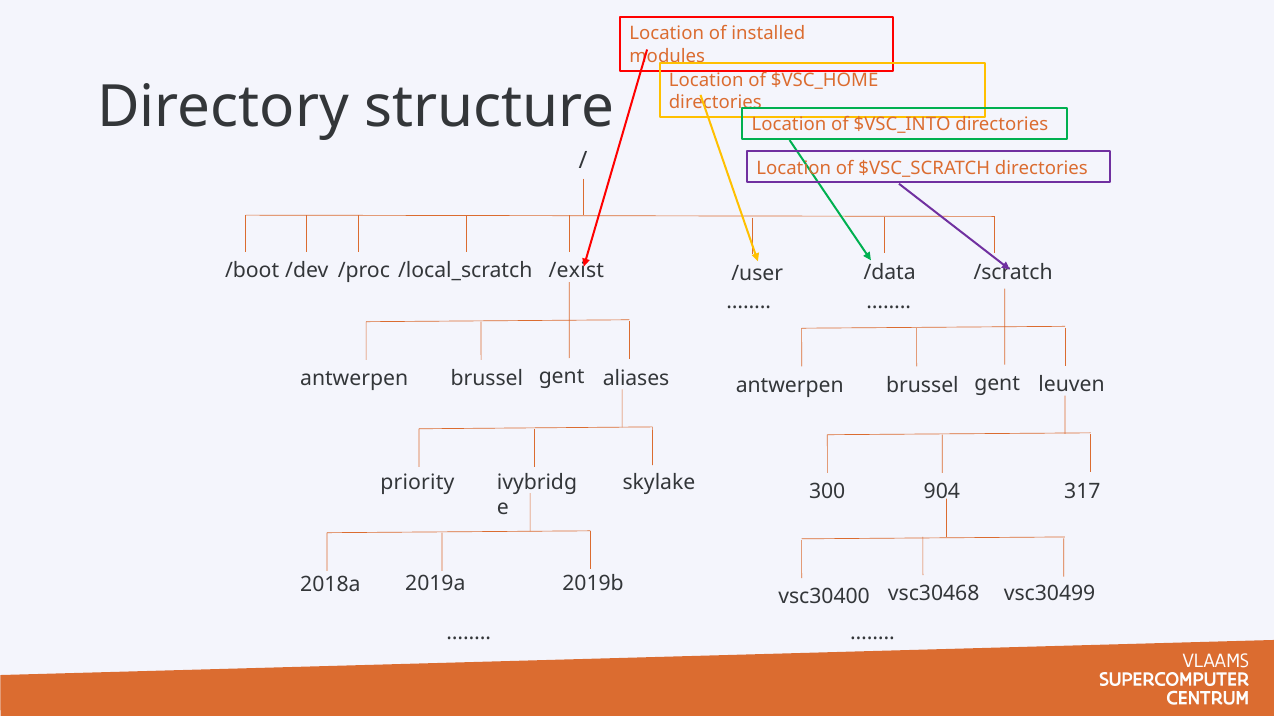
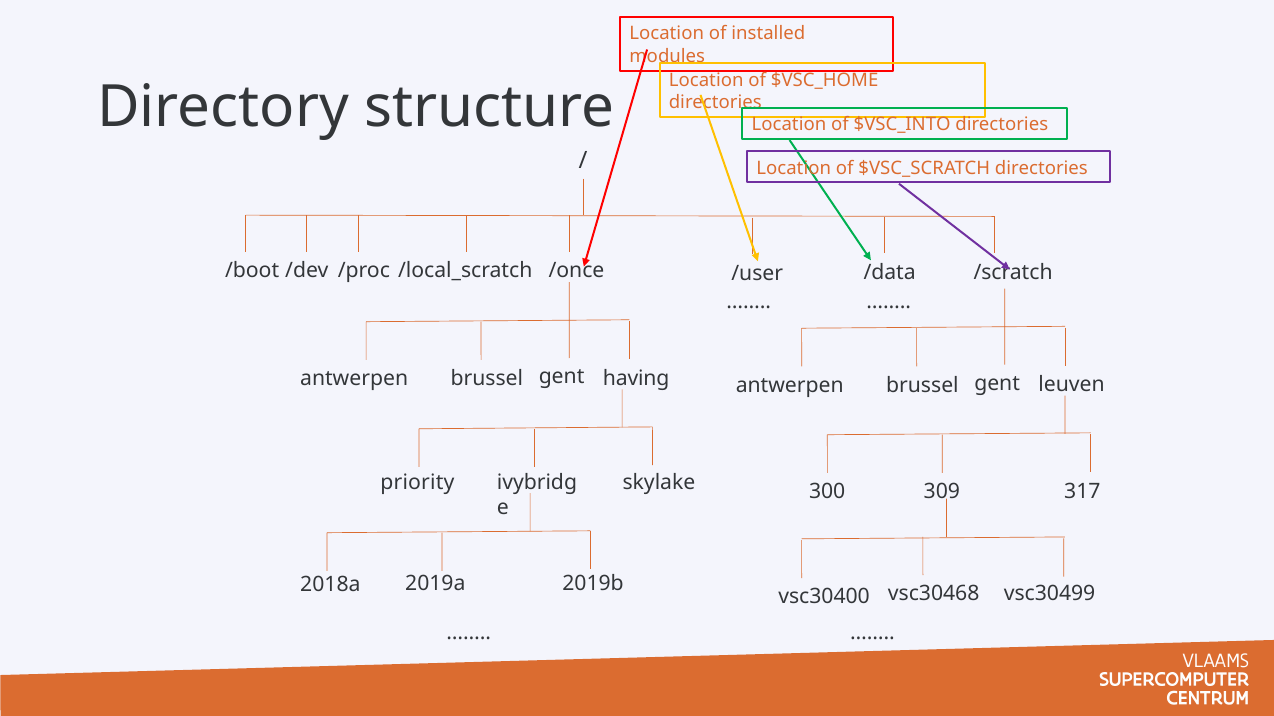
/exist: /exist -> /once (576, 271)
aliases: aliases -> having (636, 379)
904: 904 -> 309 (942, 492)
